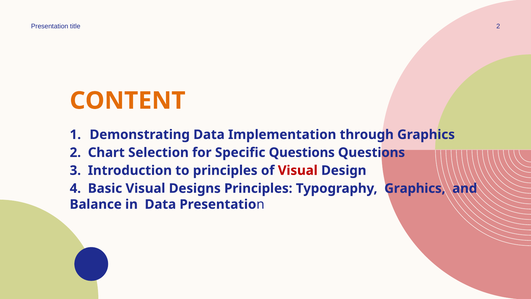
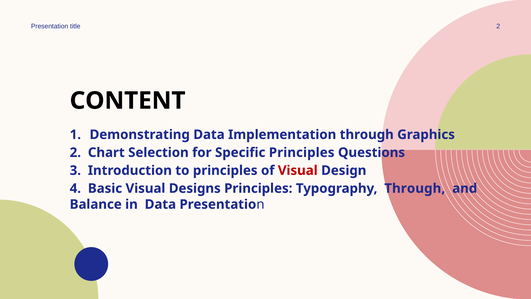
CONTENT colour: orange -> black (128, 101)
Specific Questions: Questions -> Principles (302, 152)
Typography Graphics: Graphics -> Through (415, 188)
